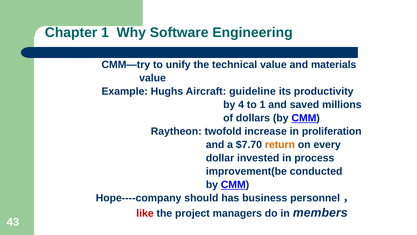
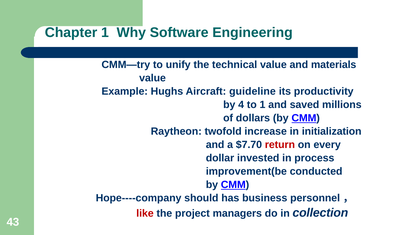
proliferation: proliferation -> initialization (332, 131)
return colour: orange -> red (280, 144)
members: members -> collection (320, 212)
